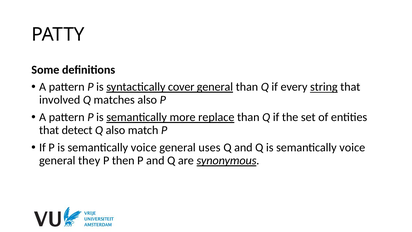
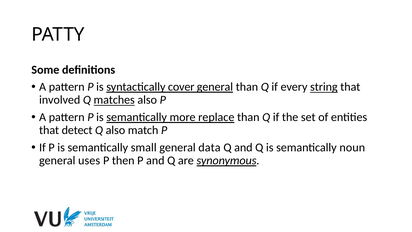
matches underline: none -> present (114, 100)
P is semantically voice: voice -> small (144, 147)
uses: uses -> data (209, 147)
Q is semantically voice: voice -> noun (352, 147)
they: they -> uses (89, 160)
